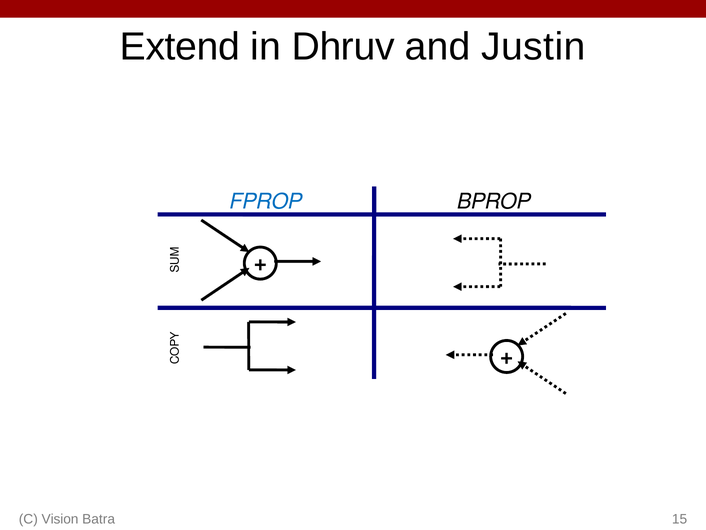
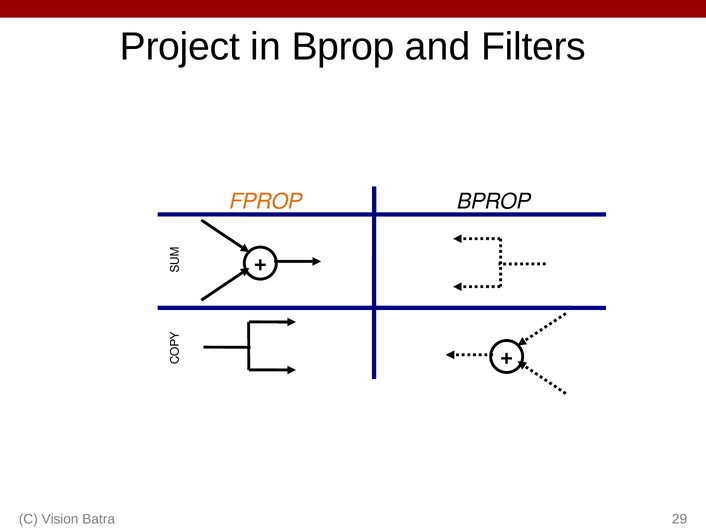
Extend: Extend -> Project (180, 47)
in Dhruv: Dhruv -> Bprop (343, 47)
Justin: Justin -> Filters (534, 47)
FPROP colour: blue -> orange (265, 201)
15: 15 -> 29 (680, 519)
